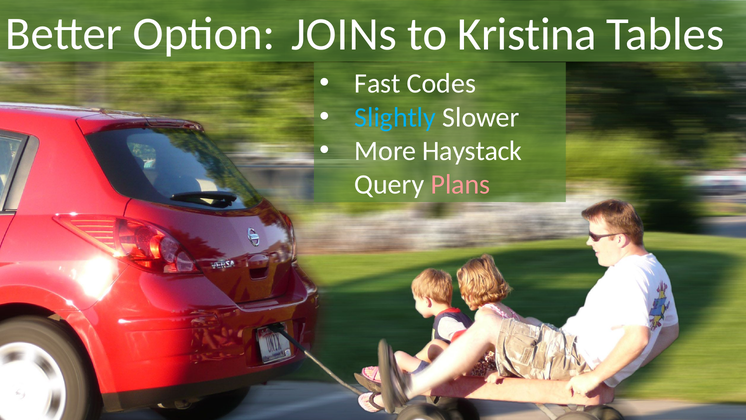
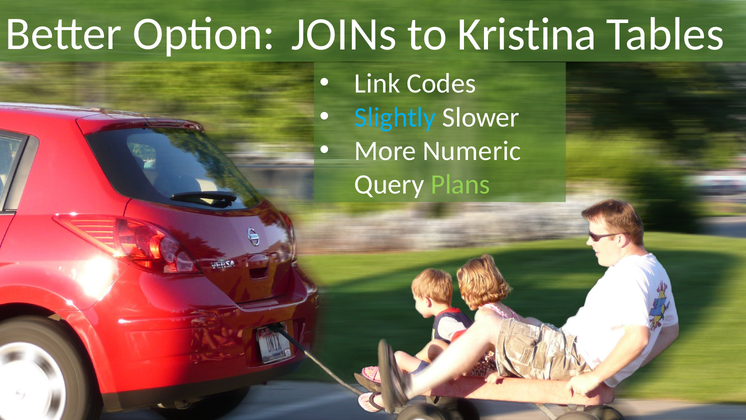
Fast: Fast -> Link (377, 84)
Haystack: Haystack -> Numeric (472, 151)
Plans colour: pink -> light green (460, 184)
